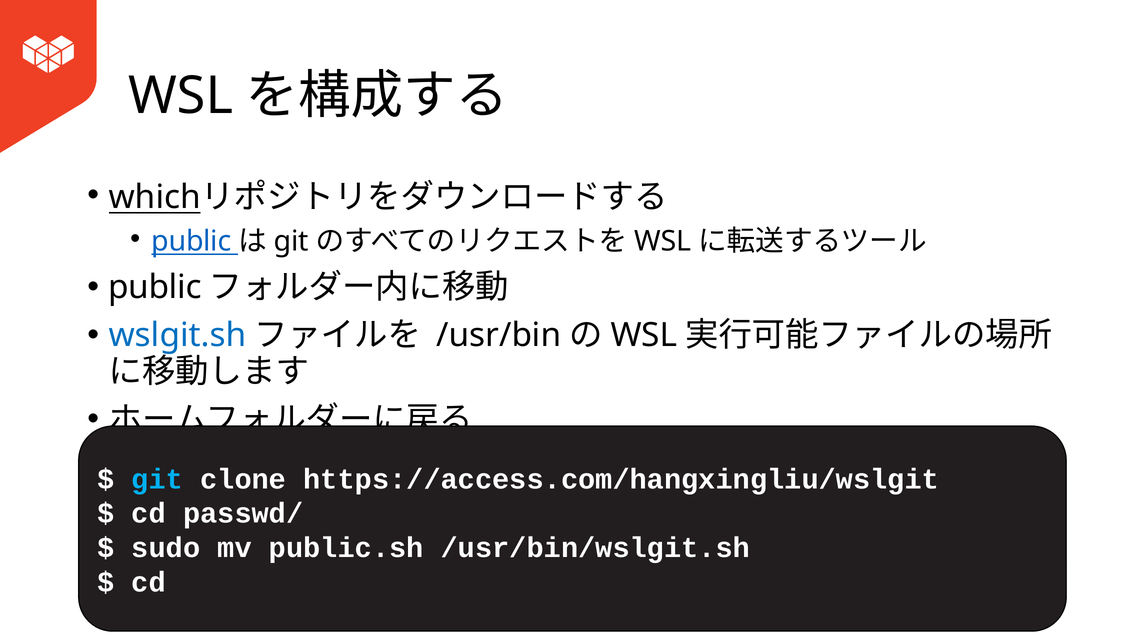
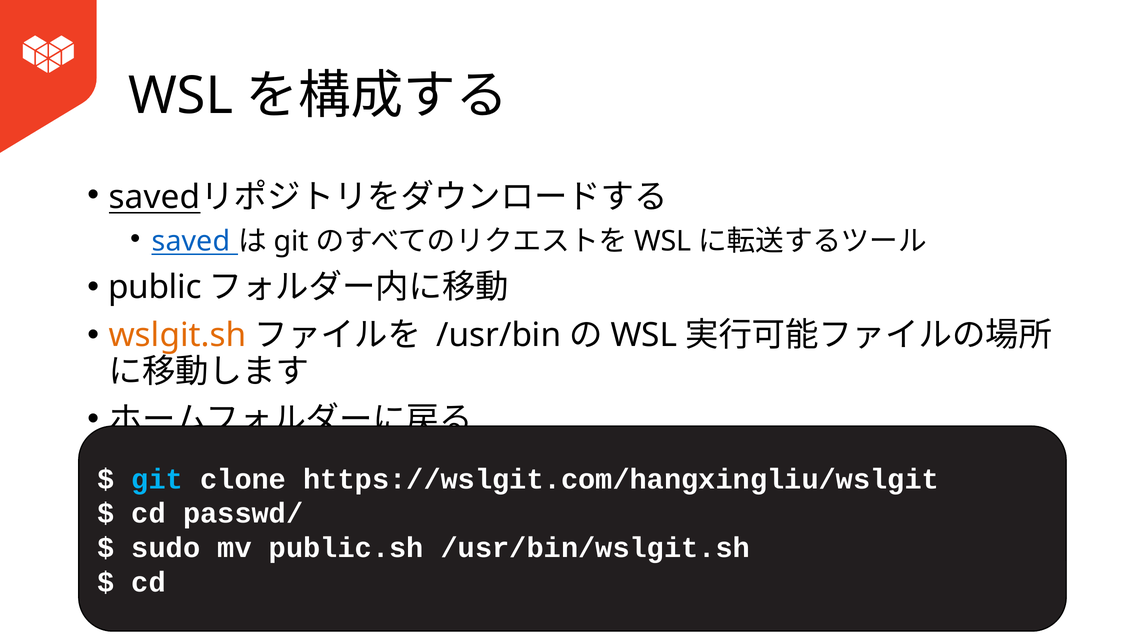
which: which -> saved (155, 197)
public: public -> saved (191, 241)
wslgit.sh colour: blue -> orange (177, 335)
https://access.com/hangxingliu/wslgit: https://access.com/hangxingliu/wslgit -> https://wslgit.com/hangxingliu/wslgit (621, 479)
